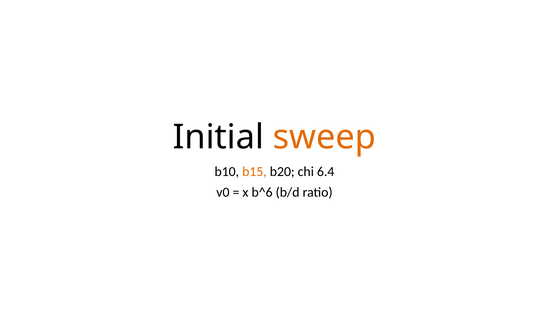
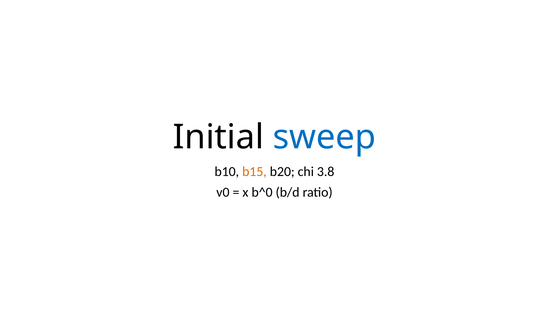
sweep colour: orange -> blue (324, 137)
6.4: 6.4 -> 3.8 (326, 172)
b^6: b^6 -> b^0 (262, 192)
